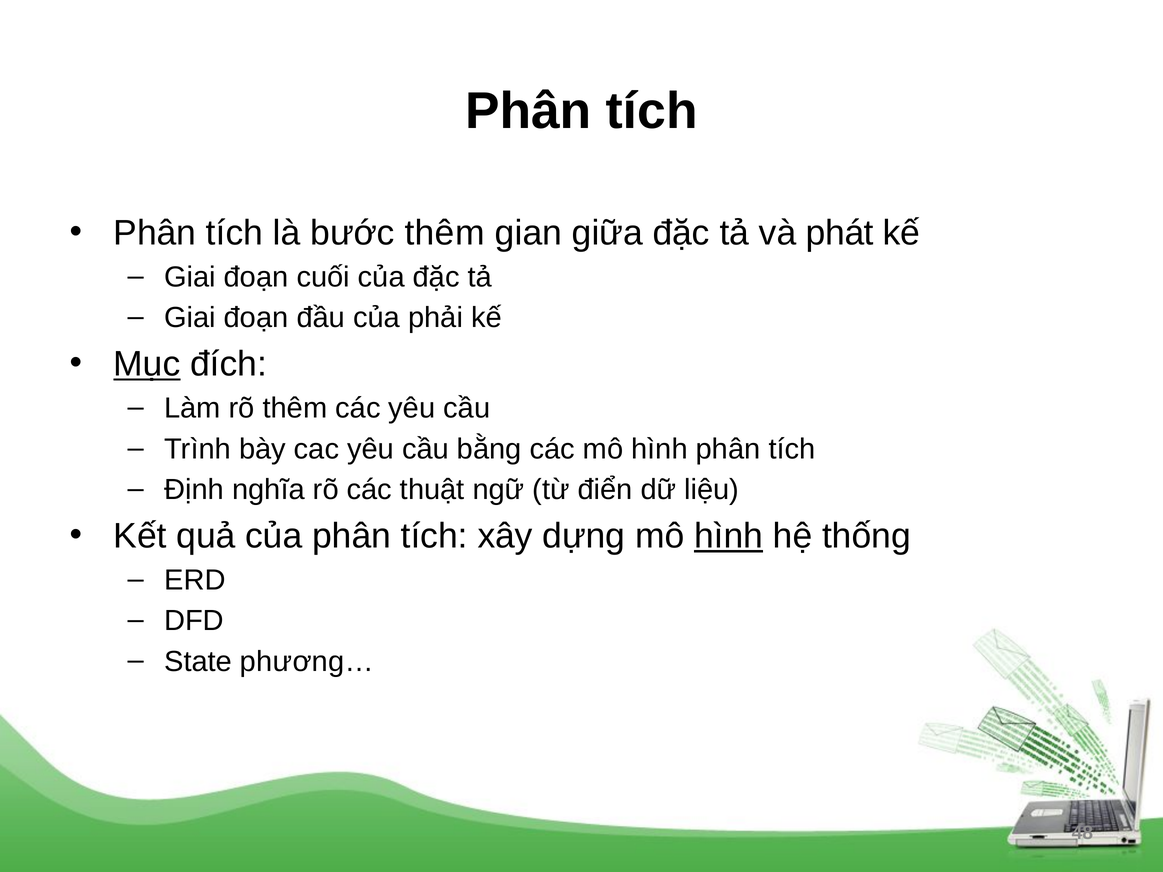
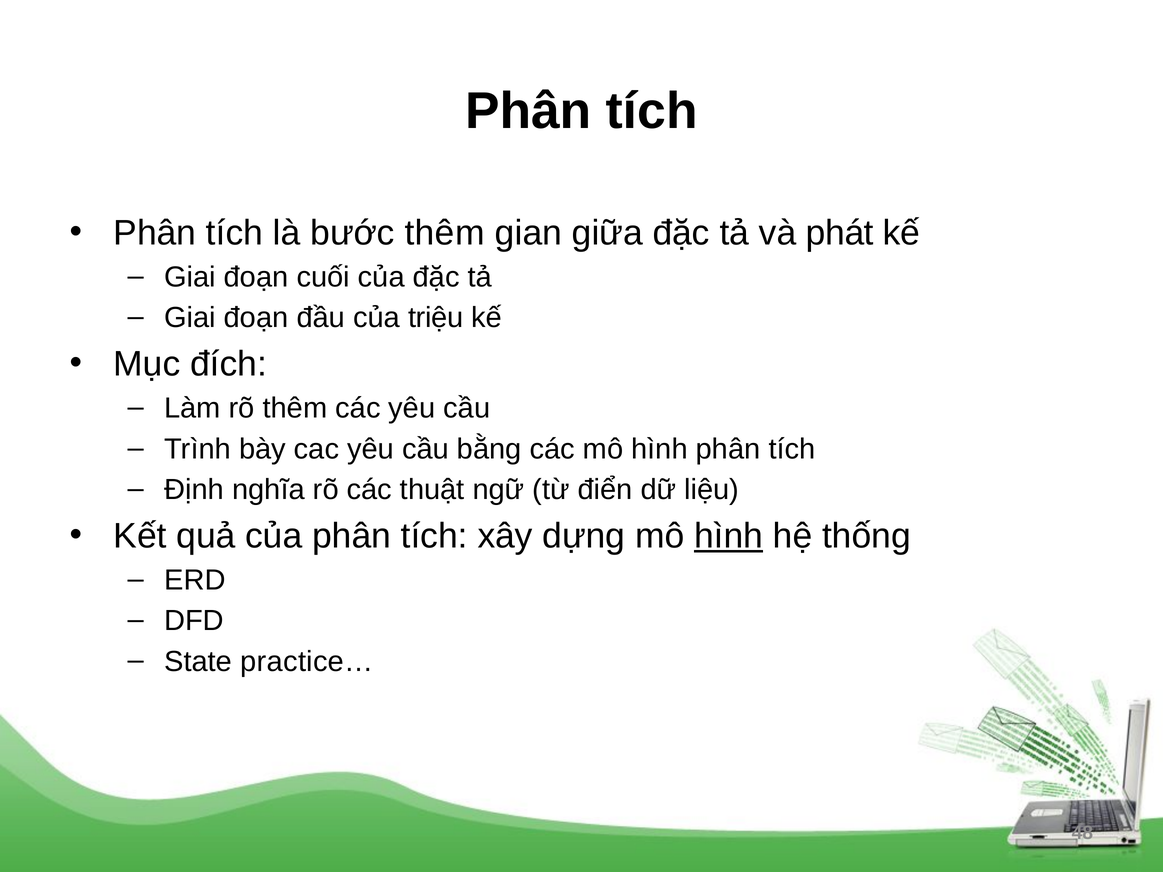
phải: phải -> triệu (436, 318)
Mục underline: present -> none (147, 364)
phương…: phương… -> practice… (307, 662)
